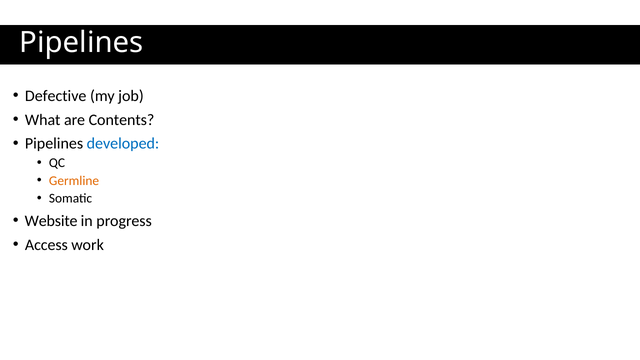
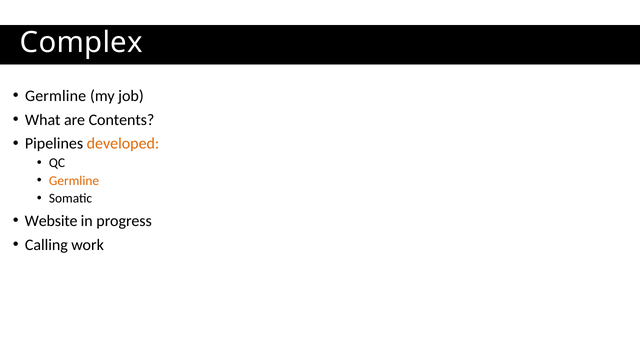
Pipelines: Pipelines -> Complex (81, 43)
Defective: Defective -> Germline (56, 96)
developed colour: blue -> orange (123, 144)
Access: Access -> Calling (46, 245)
